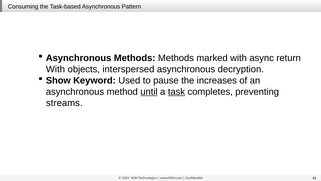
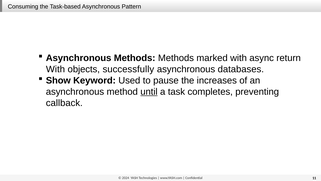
interspersed: interspersed -> successfully (128, 69)
decryption: decryption -> databases (241, 69)
task underline: present -> none (176, 92)
streams: streams -> callback (64, 103)
